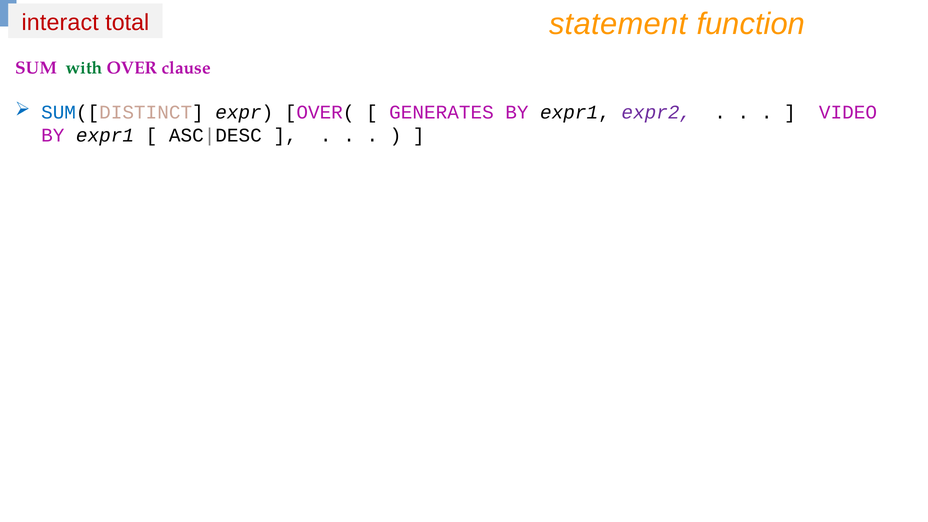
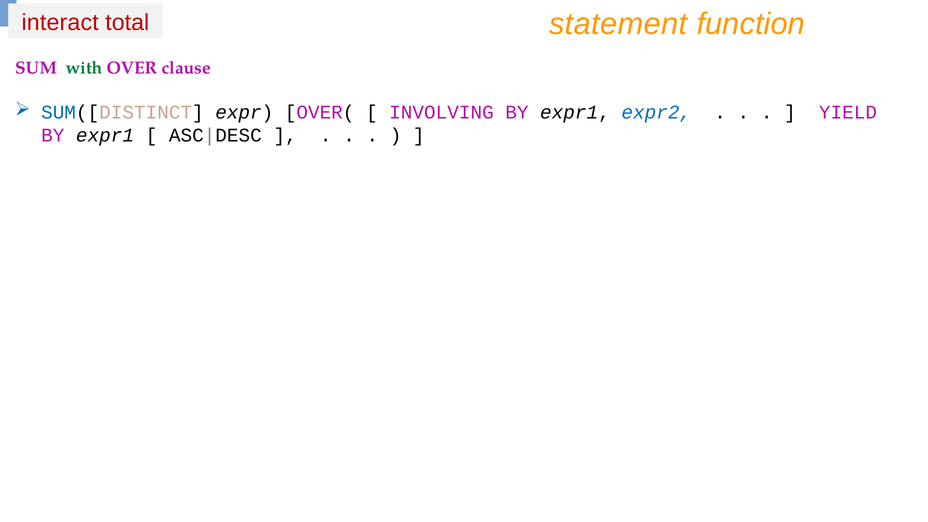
GENERATES: GENERATES -> INVOLVING (441, 112)
expr2 colour: purple -> blue (656, 112)
VIDEO: VIDEO -> YIELD (848, 112)
